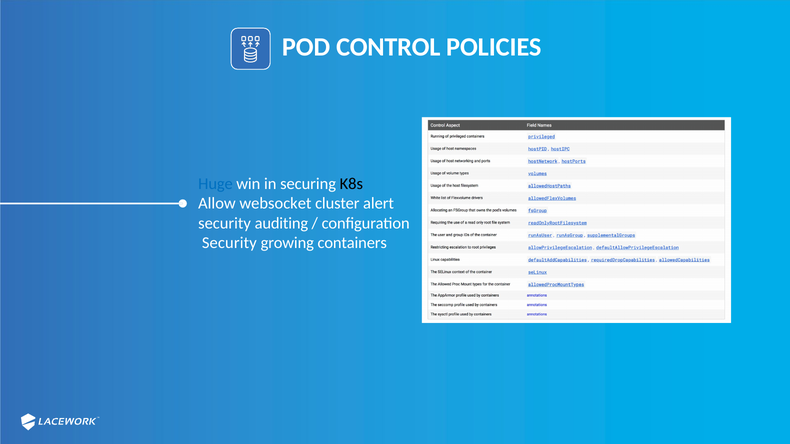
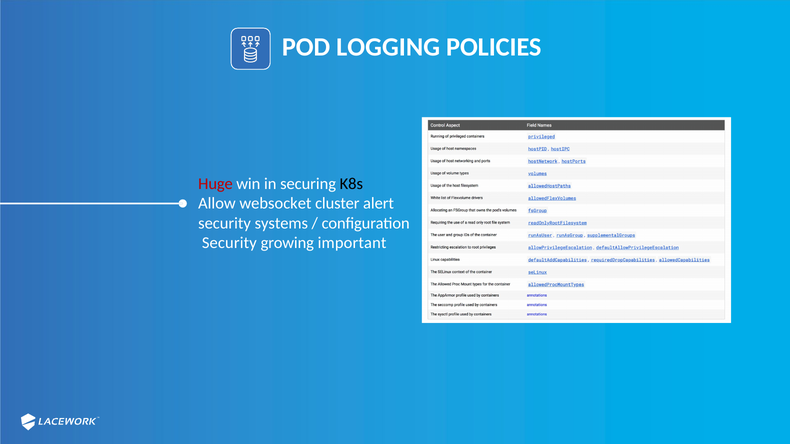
CONTROL: CONTROL -> LOGGING (388, 47)
Huge colour: blue -> red (215, 184)
auditing: auditing -> systems (281, 223)
containers: containers -> important (352, 243)
